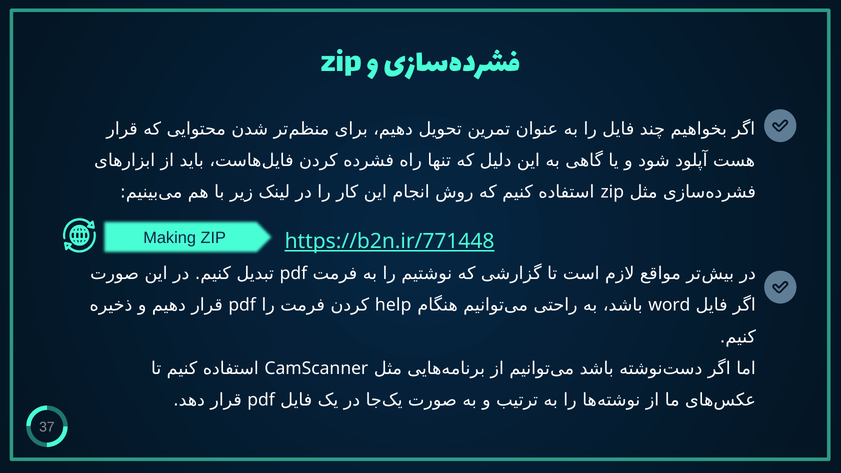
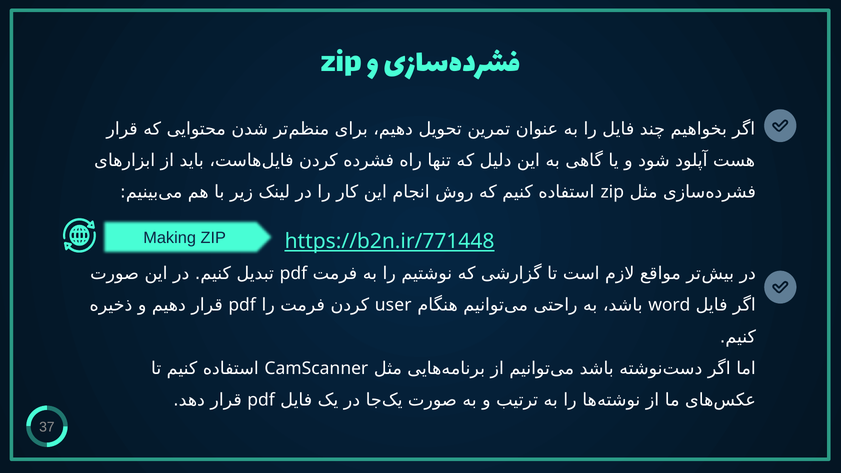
help: help -> user (393, 305)
